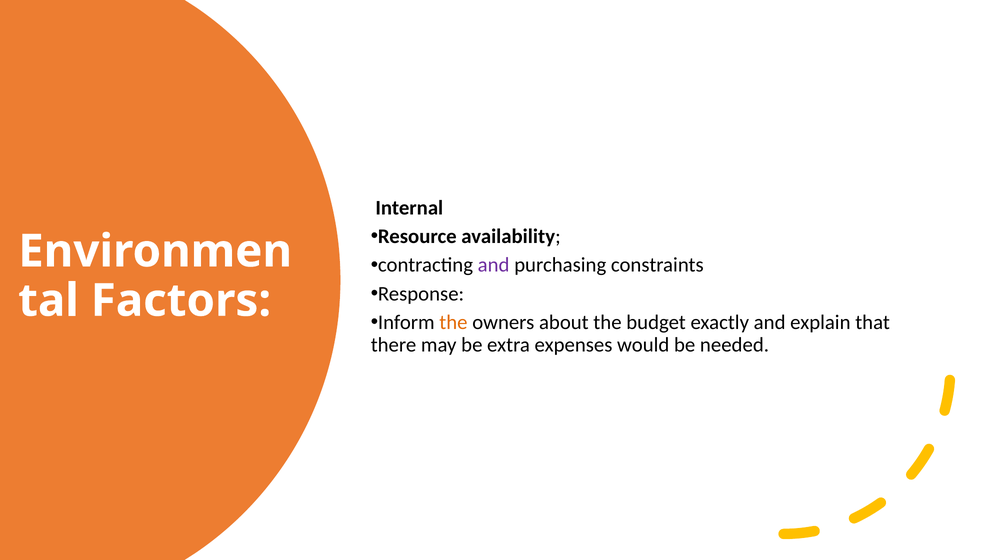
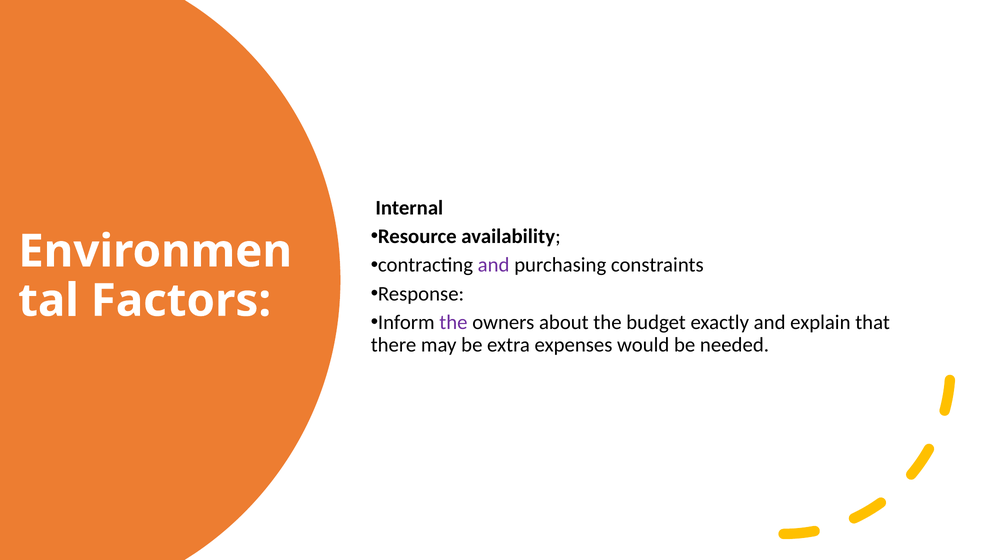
the colour: orange -> purple (453, 322)
